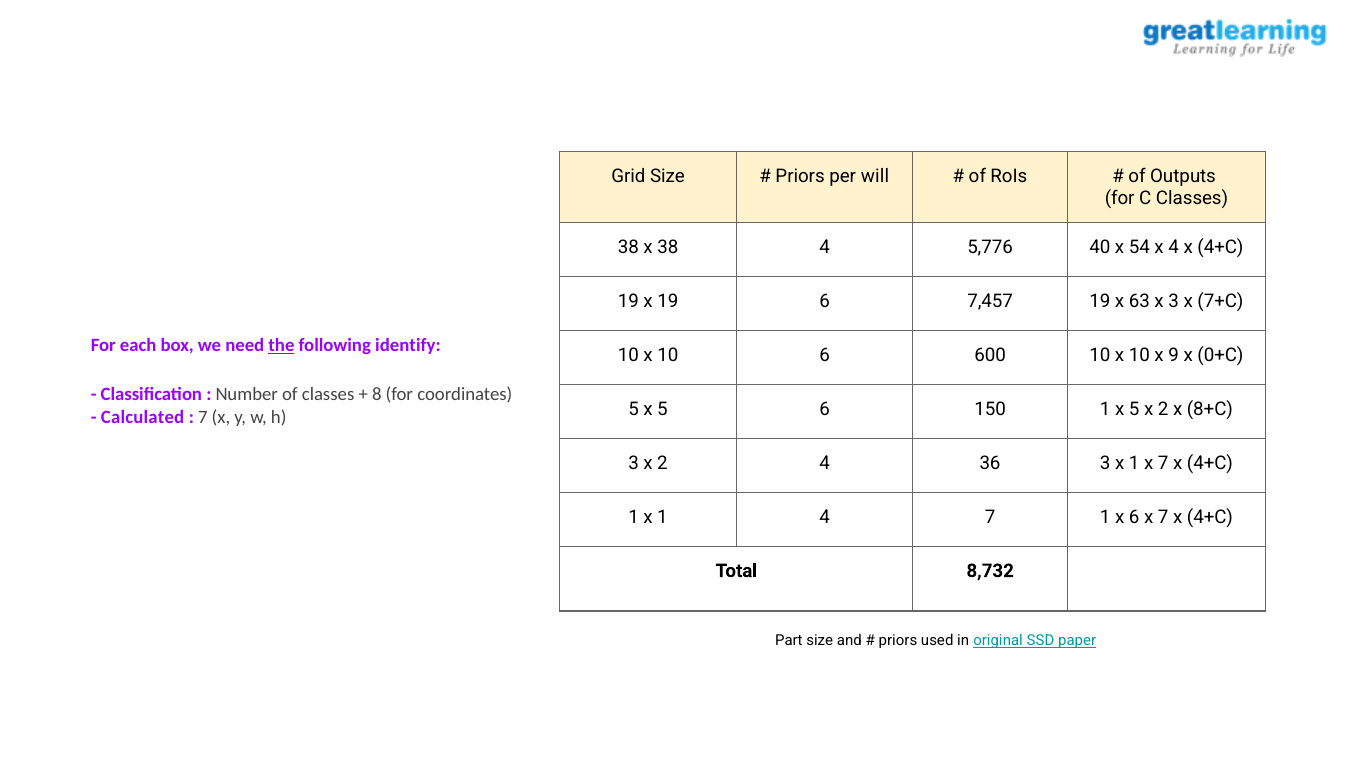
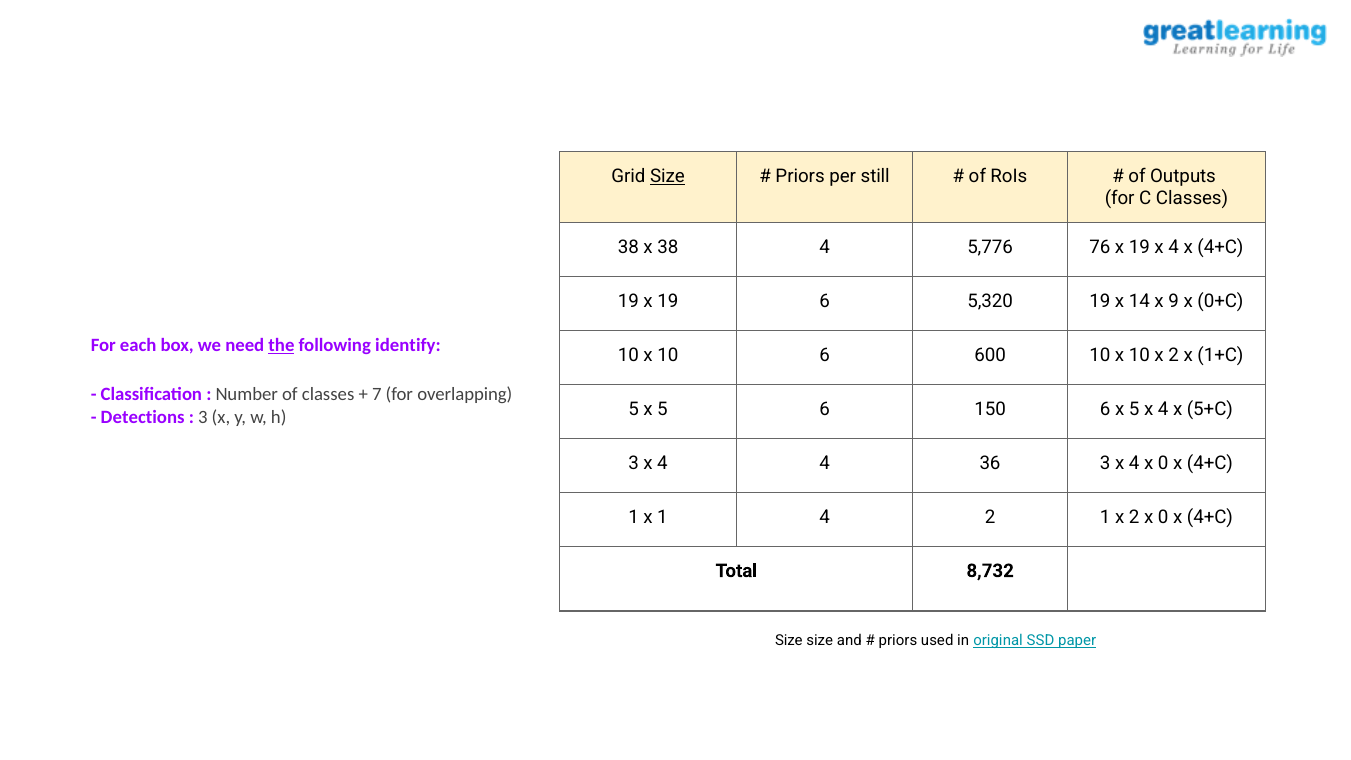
Size underline: none -> present (668, 176)
will: will -> still (875, 176)
40: 40 -> 76 (1100, 247)
54: 54 -> 19 (1139, 247)
7,457: 7,457 -> 5,320 (990, 301)
63: 63 -> 14 (1139, 301)
x 3: 3 -> 9 (1174, 301)
7+C: 7+C -> 0+C (1220, 301)
10 x 9: 9 -> 2 (1174, 355)
0+C: 0+C -> 1+C (1220, 355)
8: 8 -> 7 (377, 395)
coordinates: coordinates -> overlapping (465, 395)
150 1: 1 -> 6 (1105, 409)
5 x 2: 2 -> 4 (1163, 409)
8+C: 8+C -> 5+C (1210, 409)
Calculated: Calculated -> Detections (143, 417)
7: 7 -> 3 (203, 417)
2: 2 -> 4 (662, 463)
36 3 x 1: 1 -> 4 (1134, 463)
7: 7 -> 0 (1163, 463)
4 7: 7 -> 2 (990, 517)
1 x 6: 6 -> 2 (1134, 517)
7: 7 -> 0 (1163, 517)
Part: Part -> Size (789, 641)
